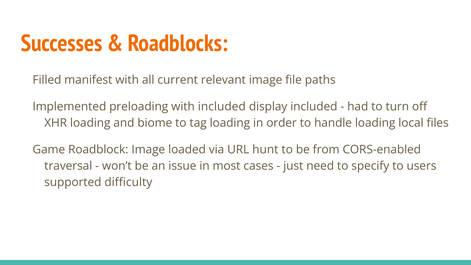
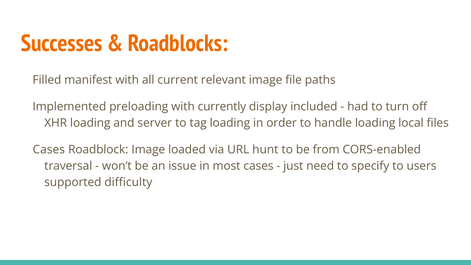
with included: included -> currently (222, 107)
biome: biome -> server (155, 123)
Game: Game -> Cases (49, 150)
